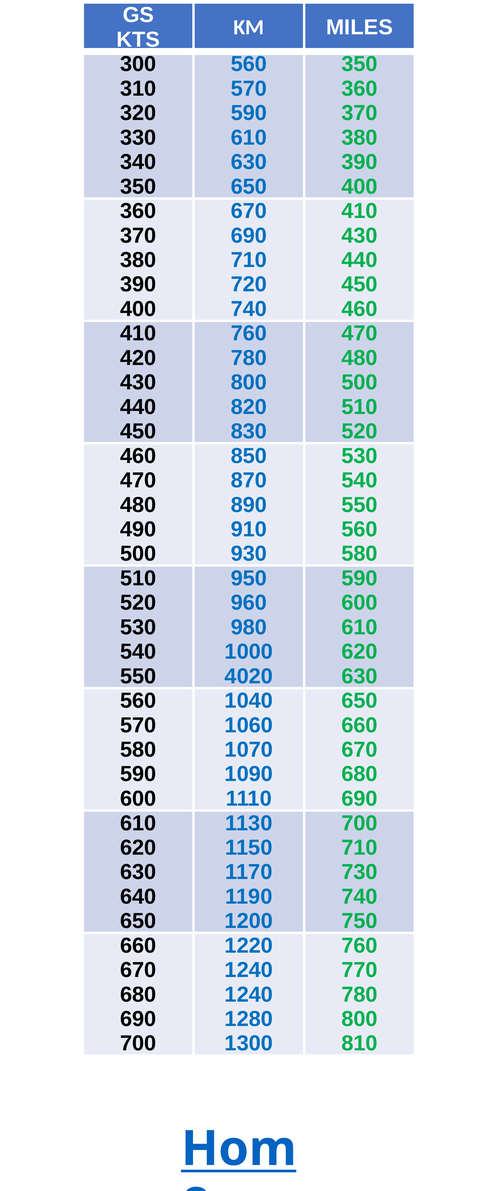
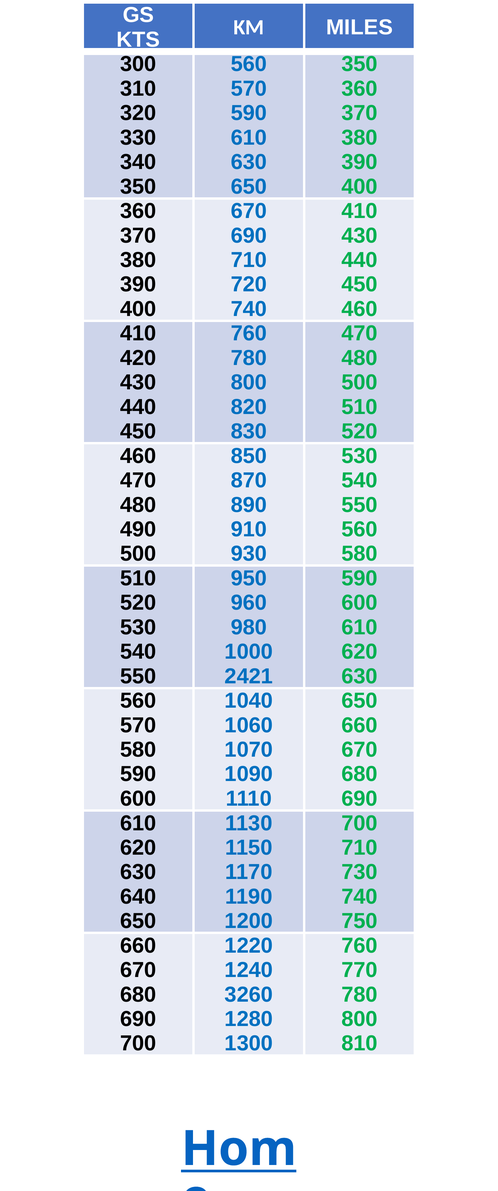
4020: 4020 -> 2421 (249, 677)
1240: 1240 -> 3260 (249, 995)
